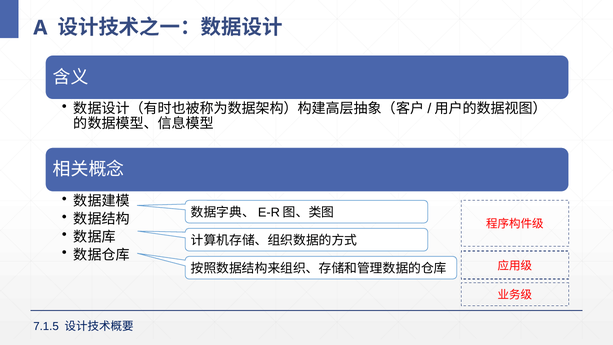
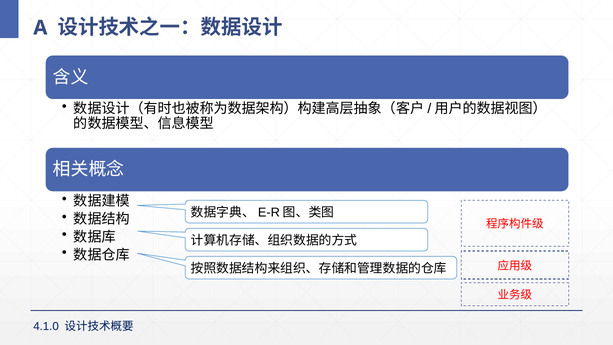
7.1.5: 7.1.5 -> 4.1.0 (46, 326)
